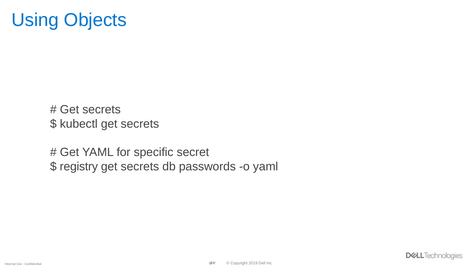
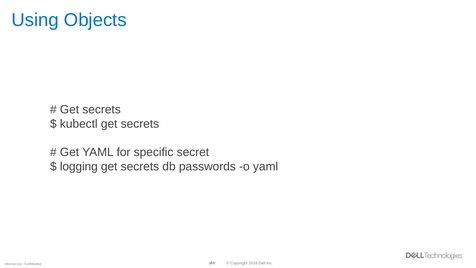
registry: registry -> logging (79, 166)
